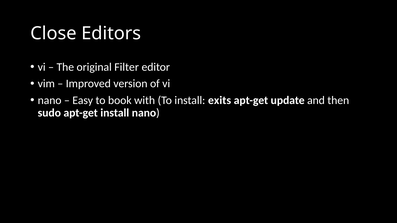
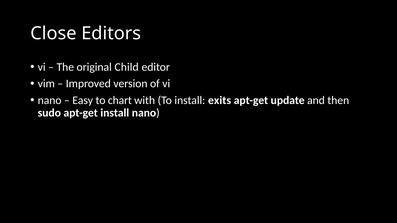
Filter: Filter -> Child (127, 67)
book: book -> chart (120, 100)
